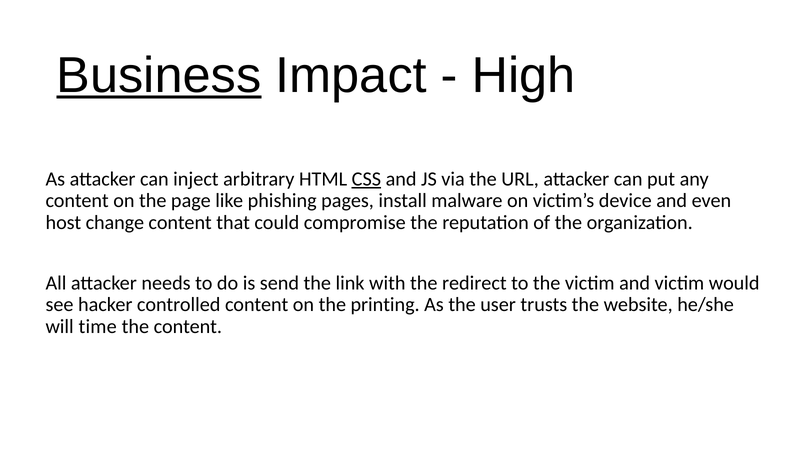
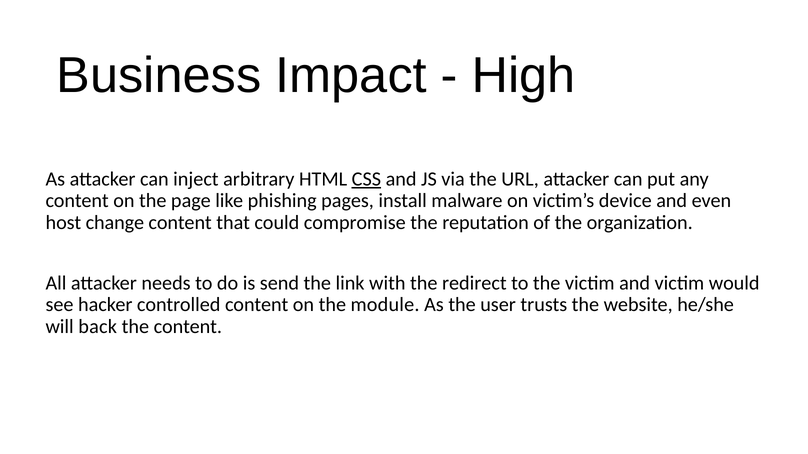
Business underline: present -> none (159, 76)
printing: printing -> module (385, 305)
time: time -> back (98, 327)
